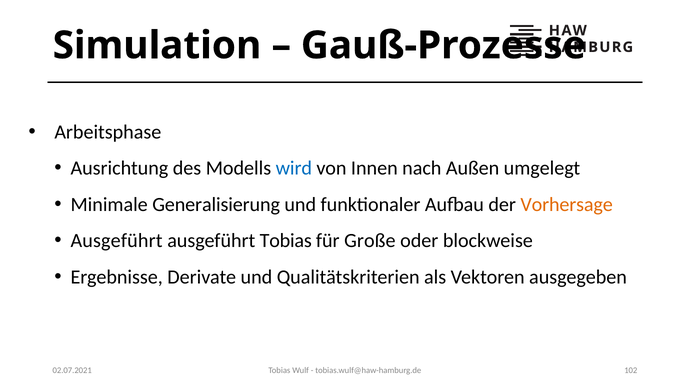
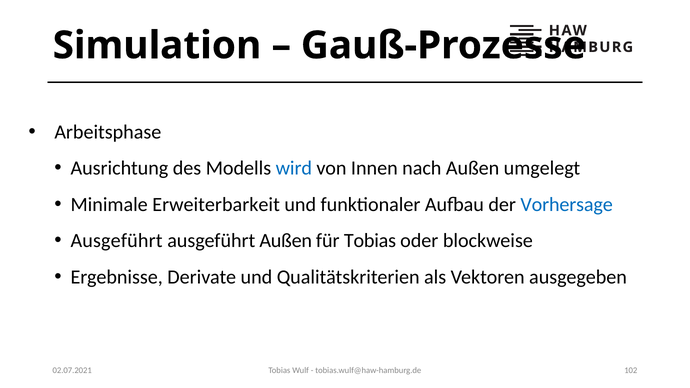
Generalisierung: Generalisierung -> Erweiterbarkeit (216, 205)
Vorhersage colour: orange -> blue (567, 205)
ausgeführt Tobias: Tobias -> Außen (286, 241)
für Große: Große -> Tobias (370, 241)
